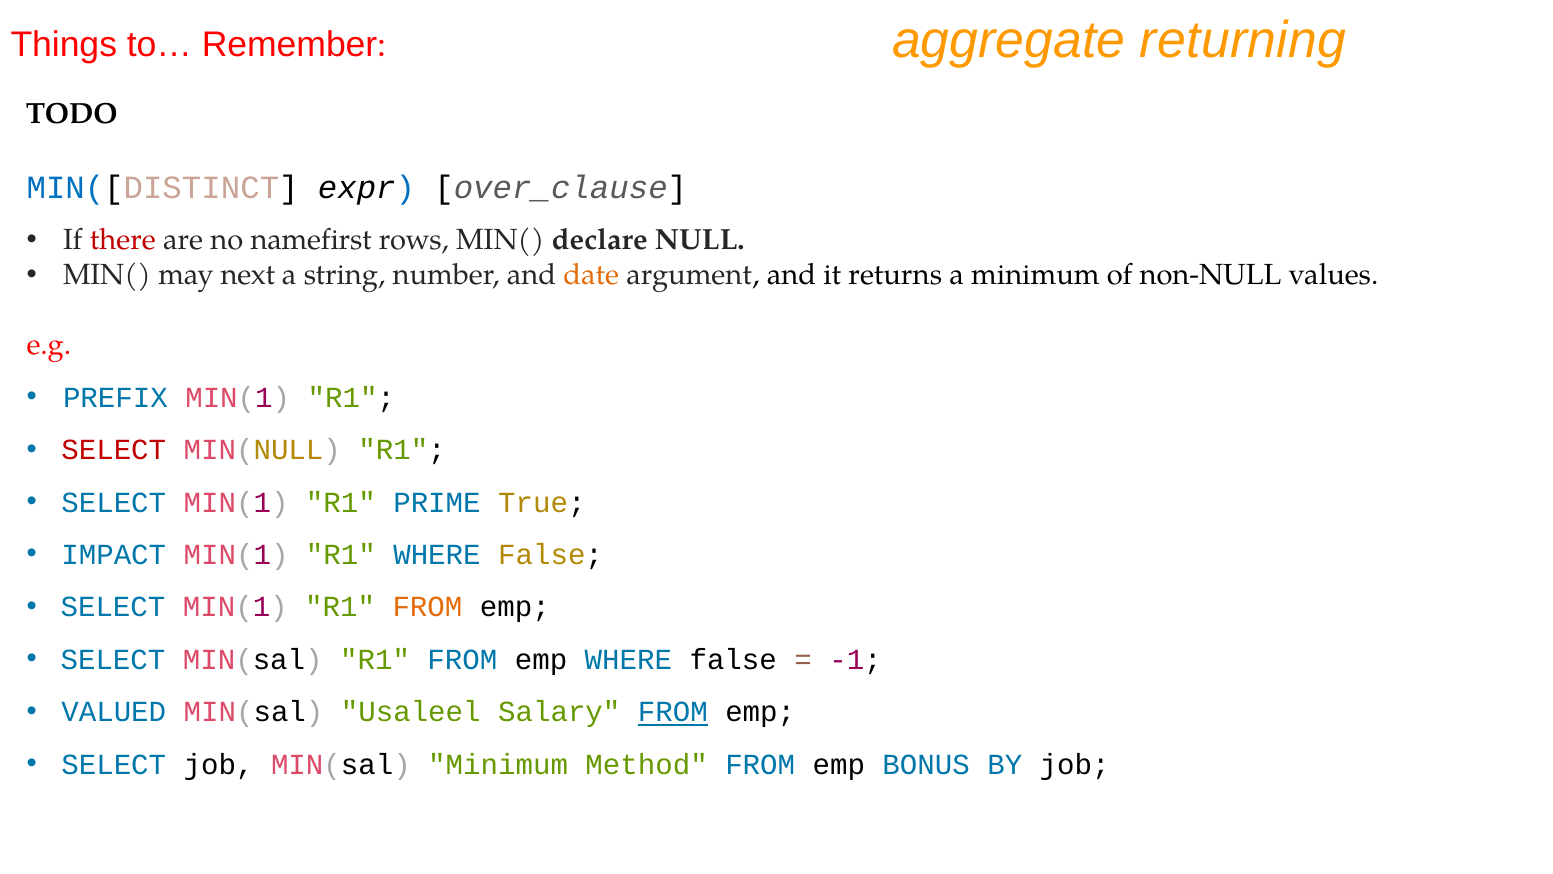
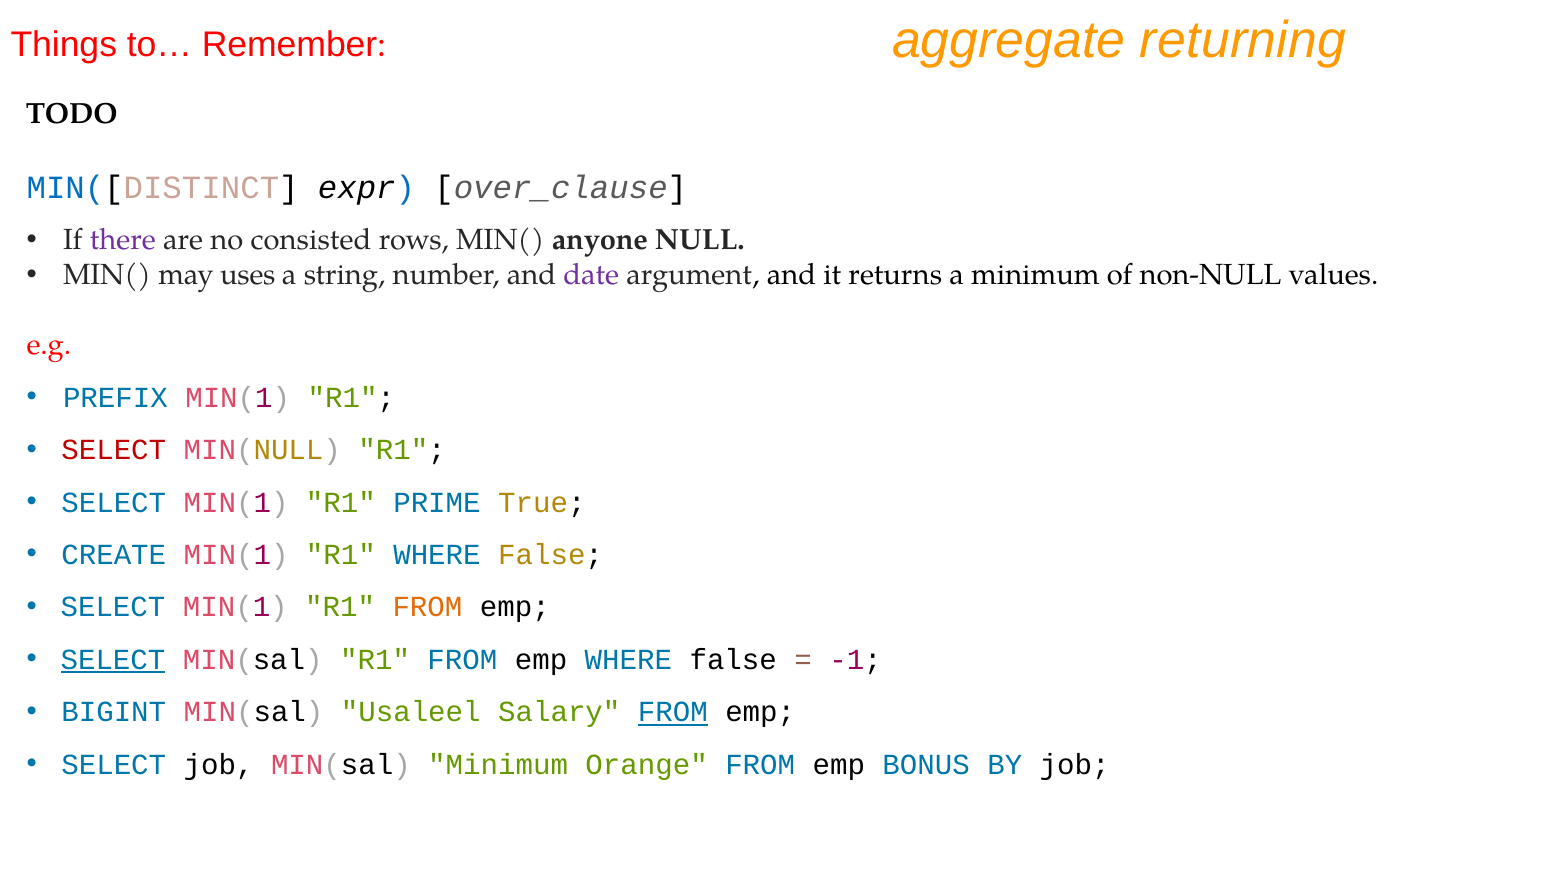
there colour: red -> purple (123, 240)
namefirst: namefirst -> consisted (311, 240)
declare: declare -> anyone (600, 240)
next: next -> uses (248, 275)
date colour: orange -> purple (591, 275)
IMPACT: IMPACT -> CREATE (114, 555)
SELECT underline: none -> present (113, 659)
VALUED: VALUED -> BIGINT (114, 712)
Method: Method -> Orange (647, 764)
